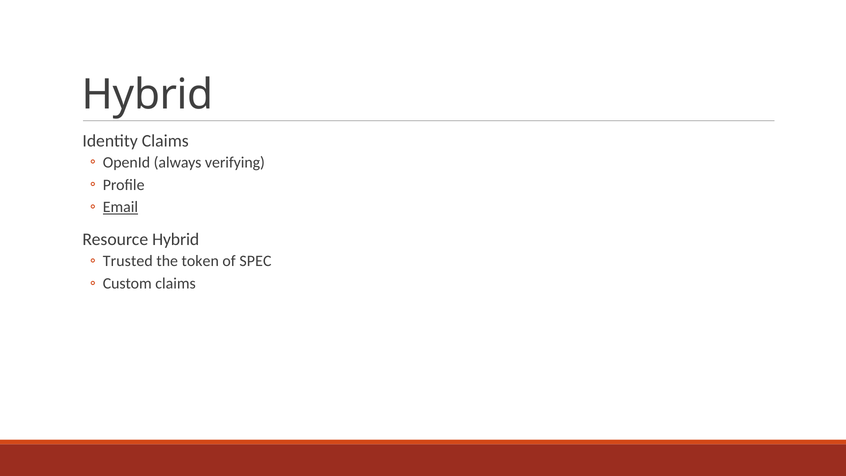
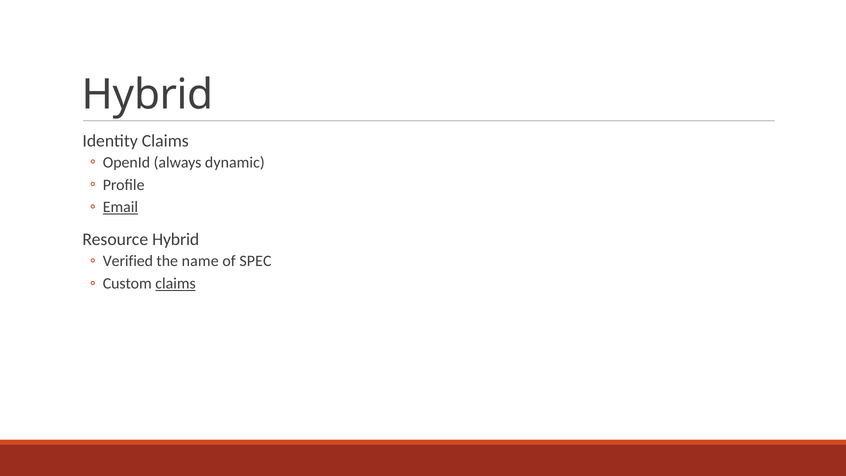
verifying: verifying -> dynamic (235, 162)
Trusted: Trusted -> Verified (128, 261)
token: token -> name (200, 261)
claims underline: none -> present (176, 283)
